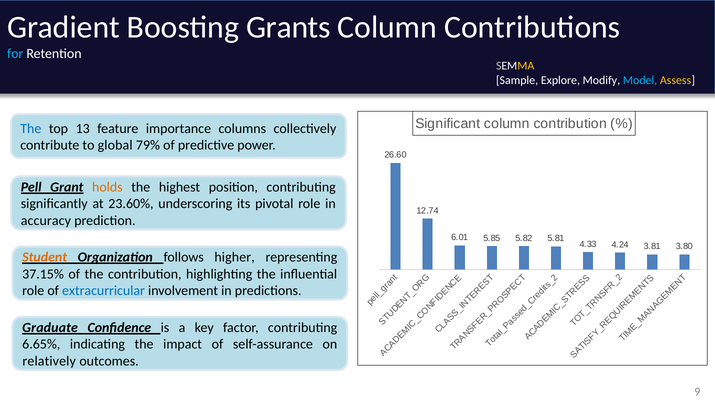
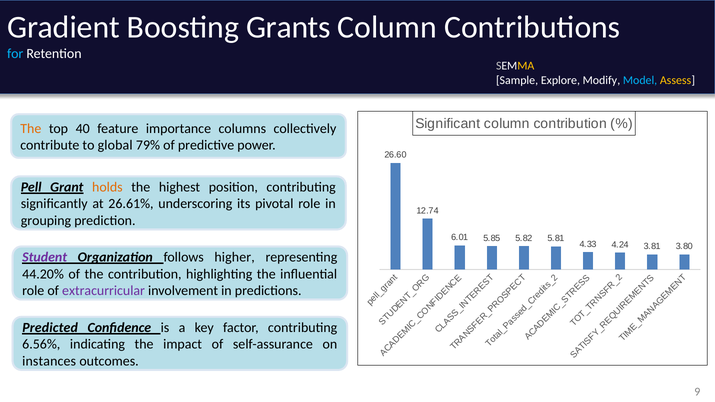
The colour: blue -> orange (31, 129)
13: 13 -> 40 (83, 129)
23.60%: 23.60% -> 26.61% (131, 204)
accuracy: accuracy -> grouping (46, 221)
Student colour: orange -> purple (45, 257)
37.15%: 37.15% -> 44.20% (43, 274)
extracurricular colour: blue -> purple (104, 291)
Graduate: Graduate -> Predicted (50, 328)
6.65%: 6.65% -> 6.56% (41, 345)
relatively: relatively -> instances (49, 361)
